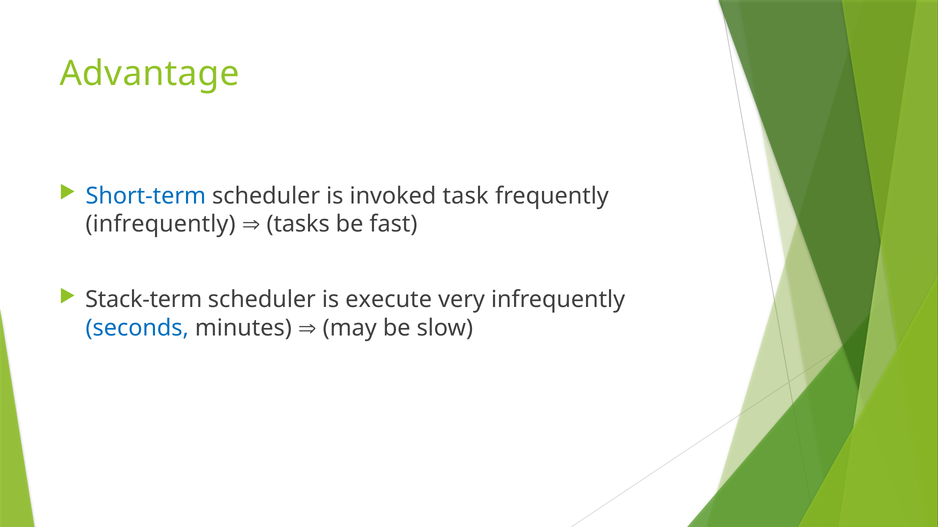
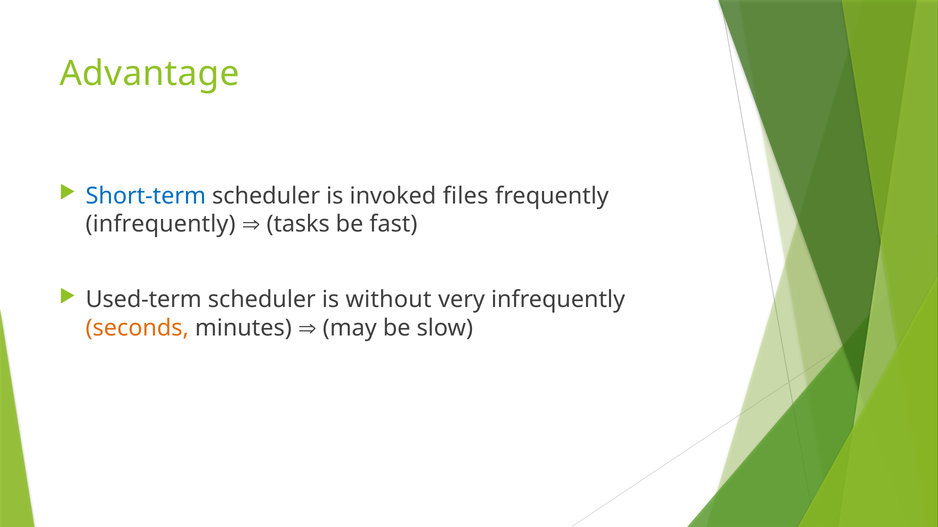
task: task -> files (466, 196)
Stack-term: Stack-term -> Used-term (144, 300)
execute: execute -> without (389, 300)
seconds colour: blue -> orange (137, 328)
